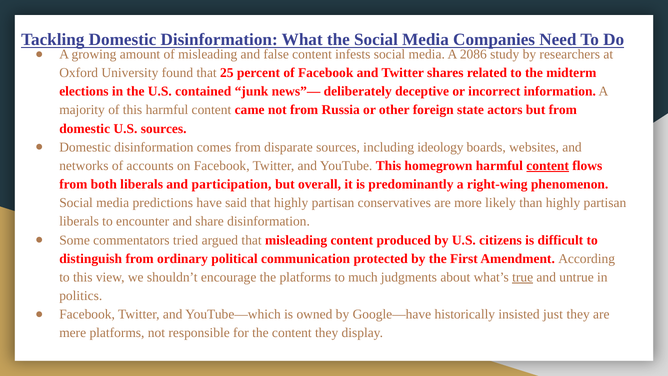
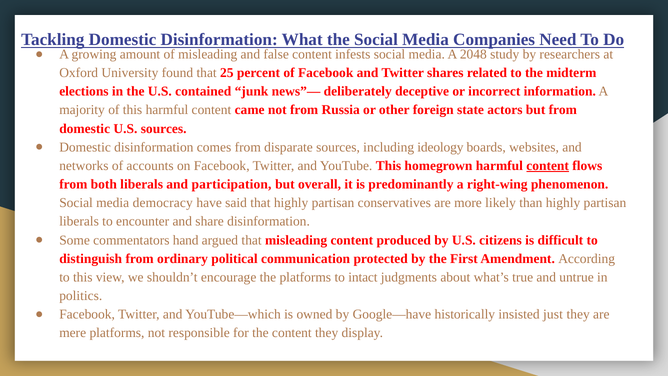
2086: 2086 -> 2048 (473, 54)
predictions: predictions -> democracy (163, 203)
tried: tried -> hand (186, 240)
much: much -> intact (363, 277)
true underline: present -> none (523, 277)
